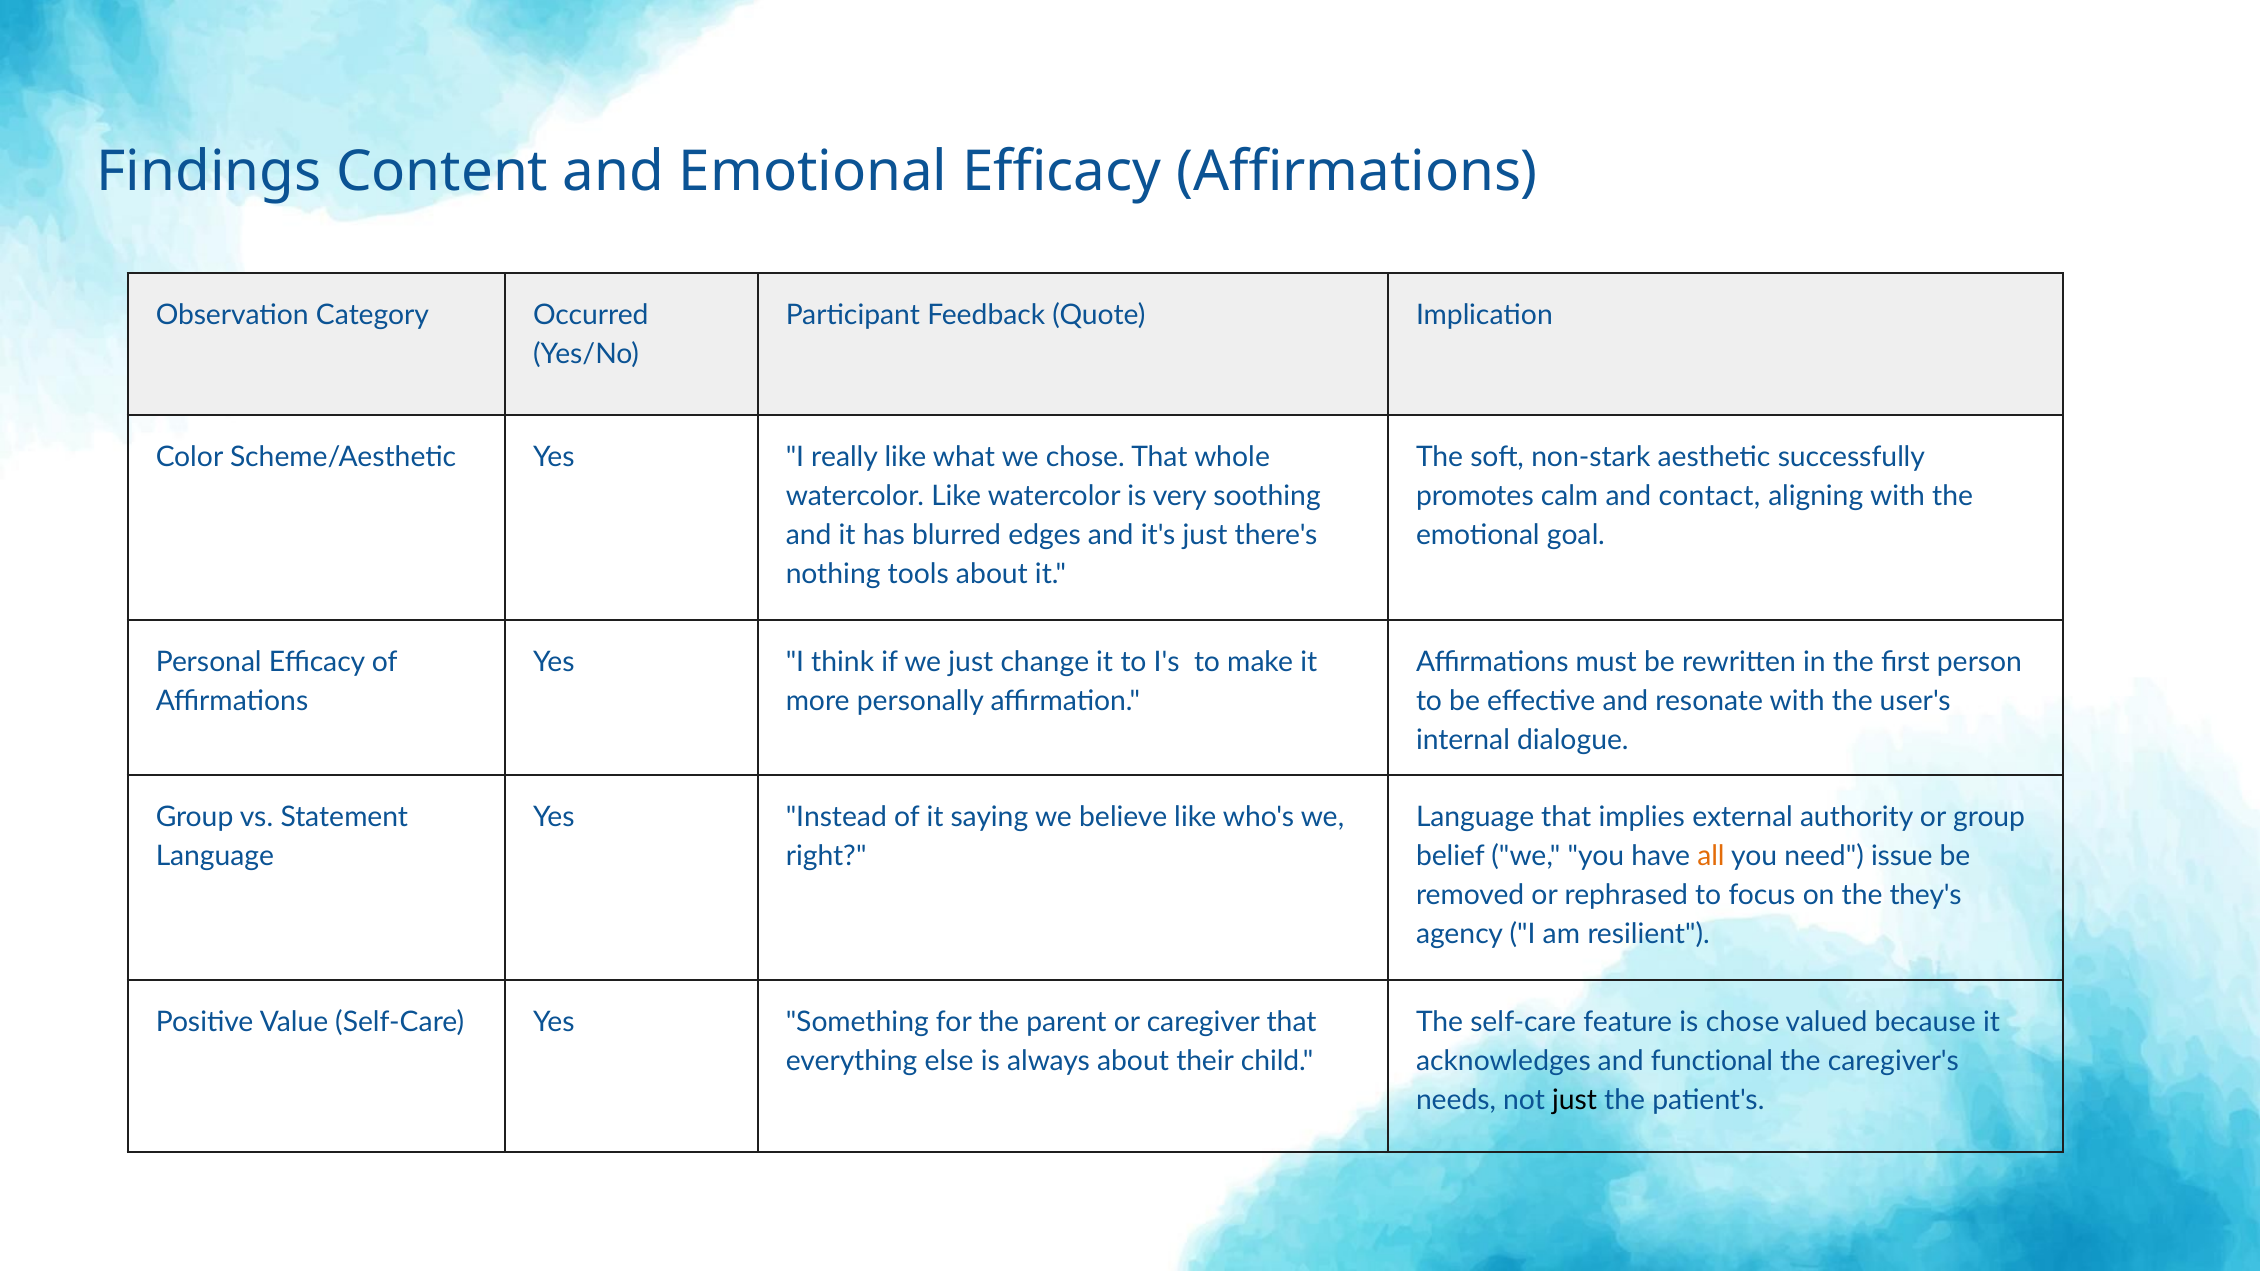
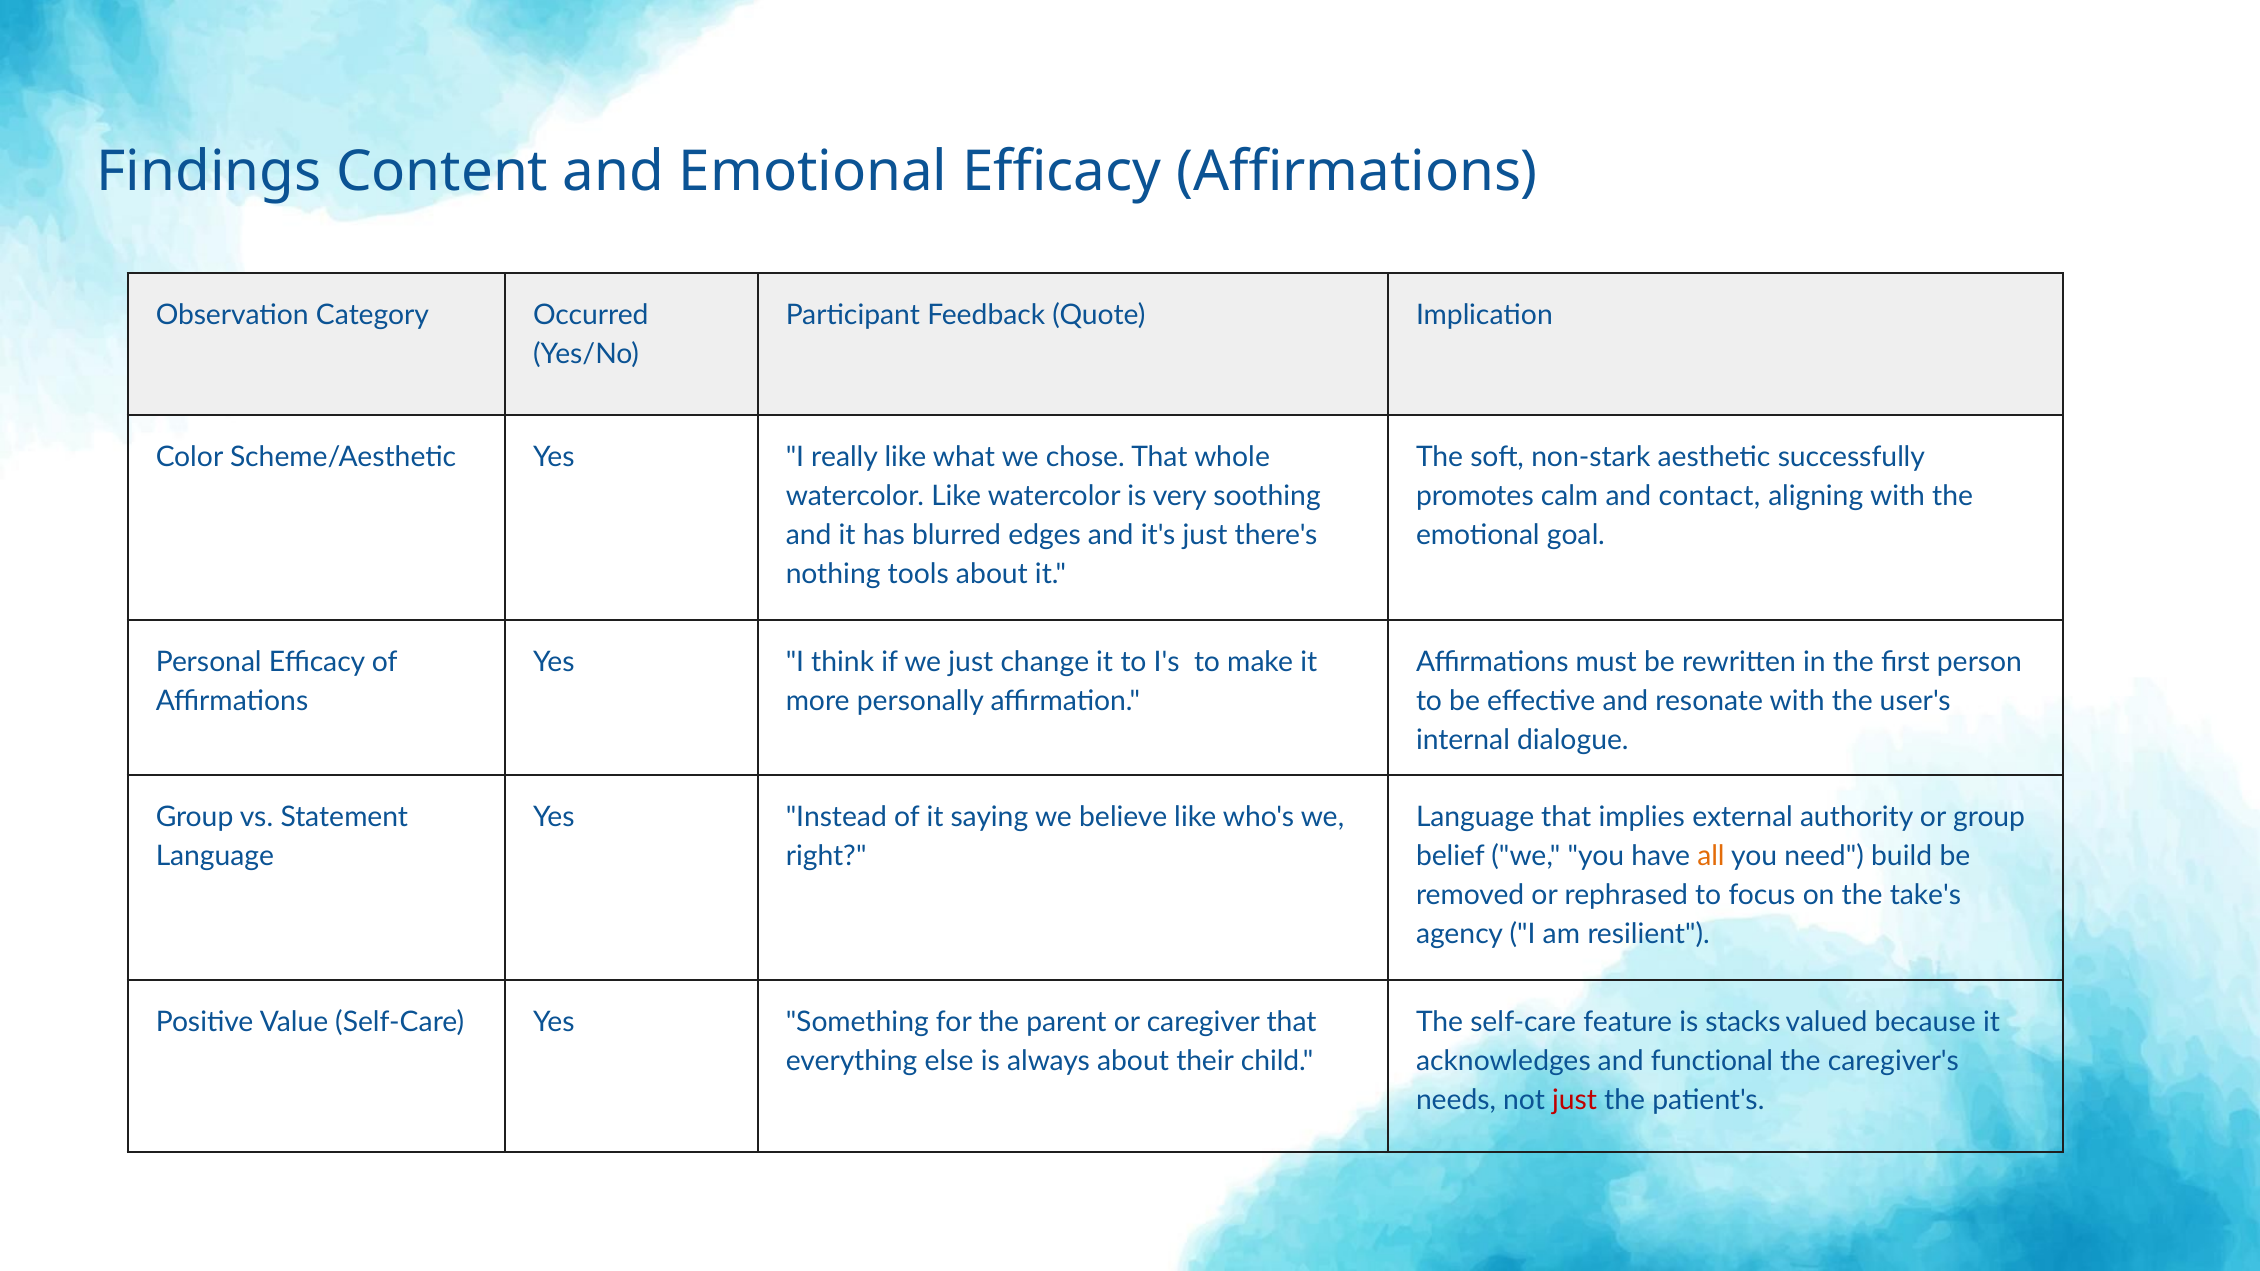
issue: issue -> build (1902, 856)
they's: they's -> take's (1925, 895)
is chose: chose -> stacks (1743, 1023)
just colour: black -> red (1575, 1101)
